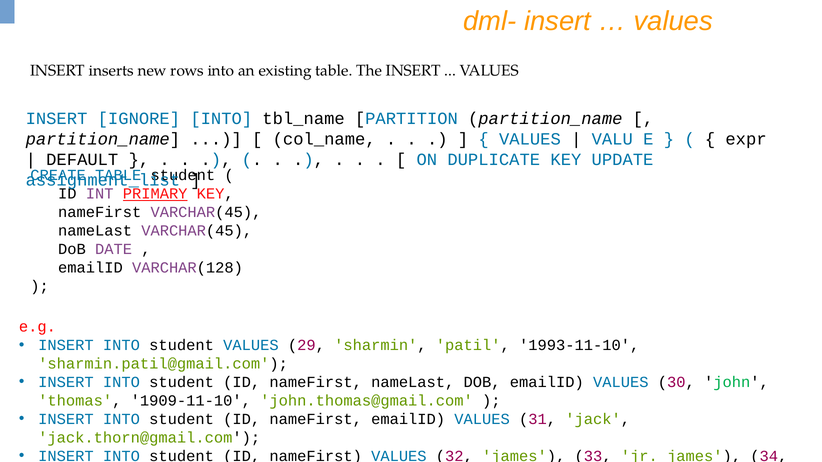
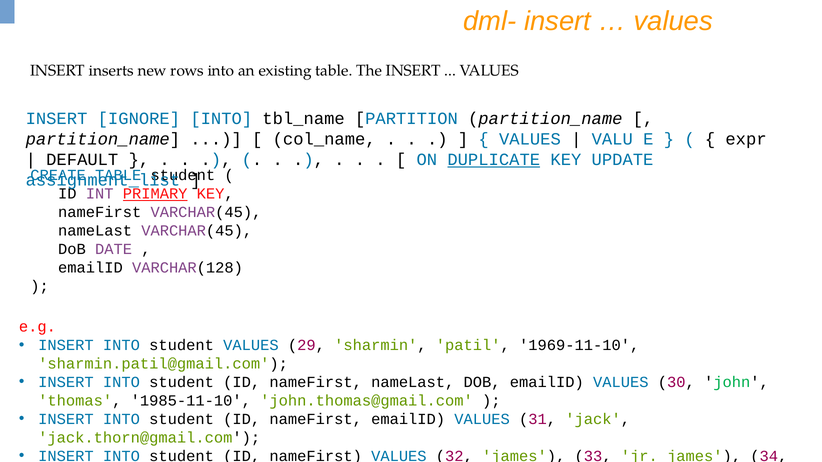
DUPLICATE underline: none -> present (494, 160)
1993-11-10: 1993-11-10 -> 1969-11-10 (579, 346)
1909-11-10: 1909-11-10 -> 1985-11-10 (191, 401)
